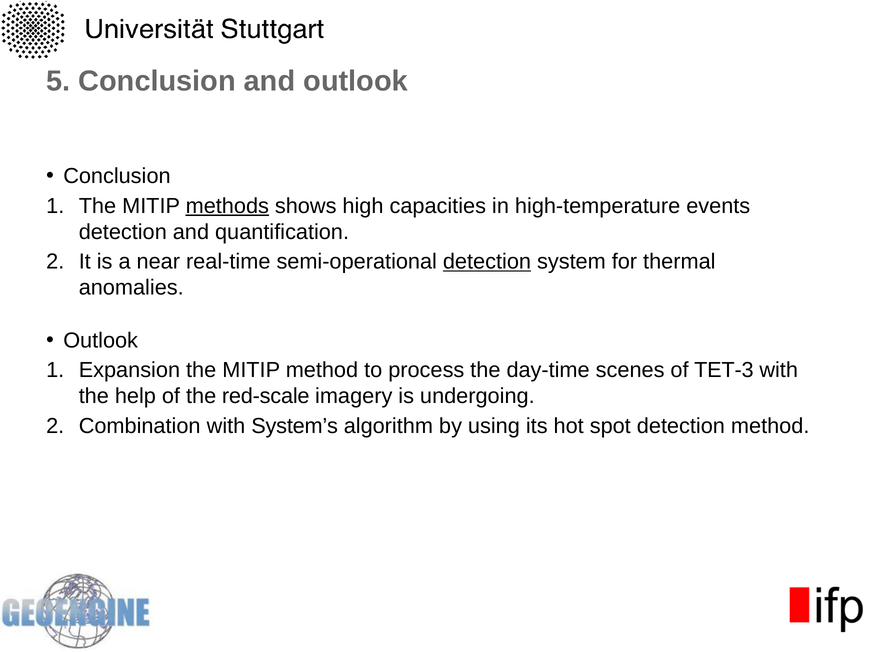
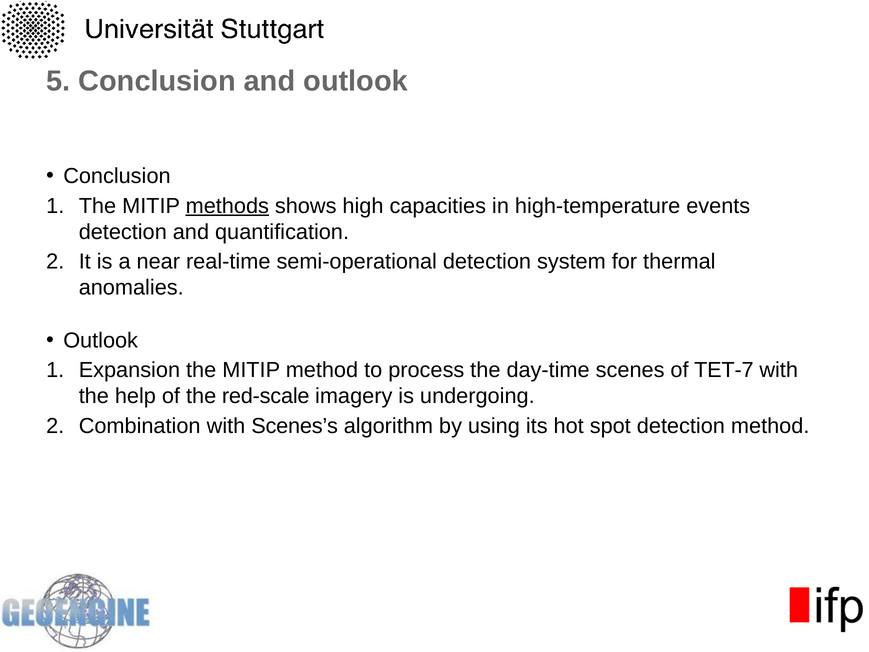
detection underline: present -> none (487, 262)
TET-3: TET-3 -> TET-7 (724, 370)
System’s: System’s -> Scenes’s (295, 426)
